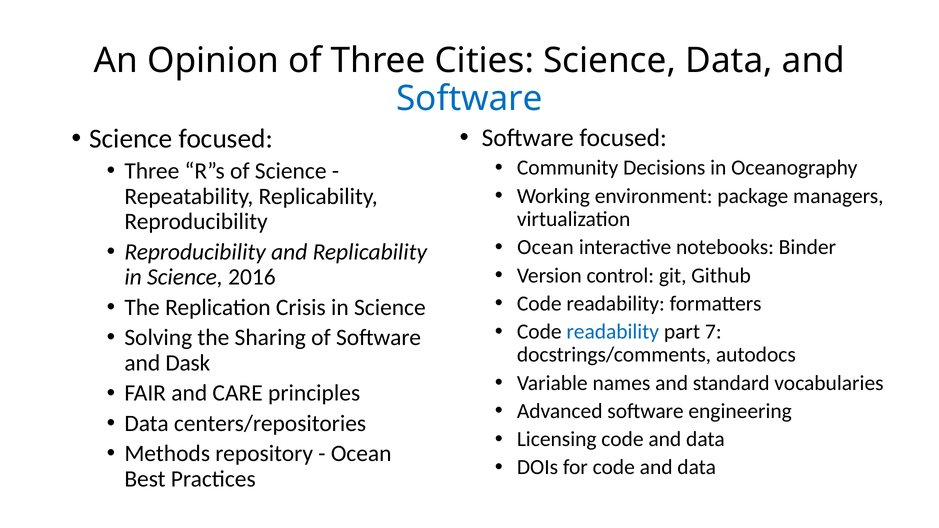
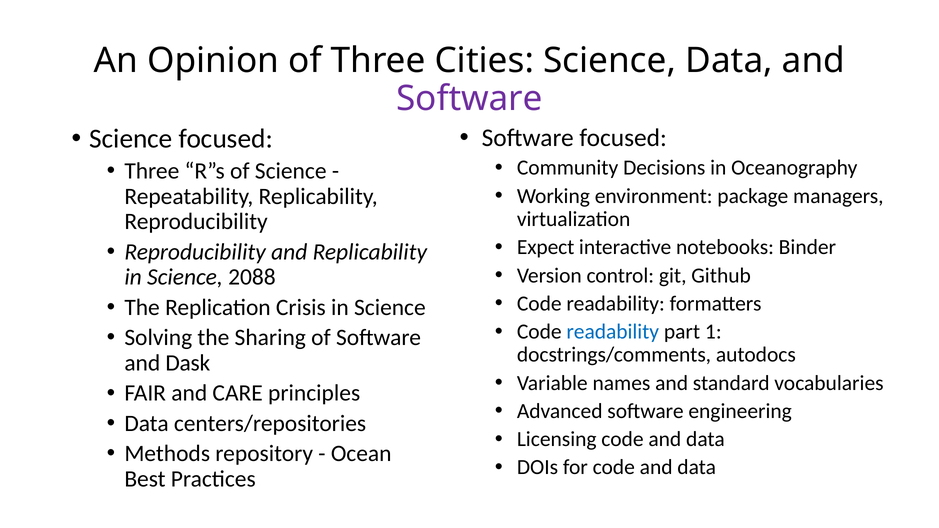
Software colour: blue -> purple (470, 99)
Ocean: Ocean -> Expect (546, 247)
2016: 2016 -> 2088 (252, 277)
7: 7 -> 1 (713, 332)
